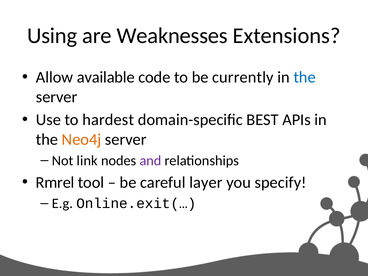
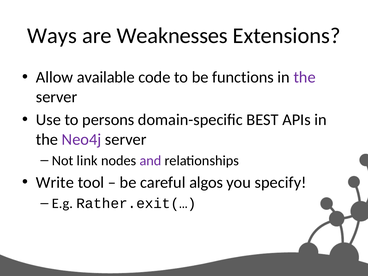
Using: Using -> Ways (52, 36)
currently: currently -> functions (243, 77)
the colour: blue -> purple (305, 77)
hardest: hardest -> persons (108, 120)
Neo4j colour: orange -> purple (82, 139)
Rmrel: Rmrel -> Write (55, 182)
layer: layer -> algos (206, 182)
Online.exit(…: Online.exit(… -> Rather.exit(… (136, 203)
